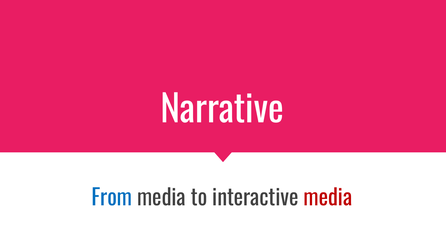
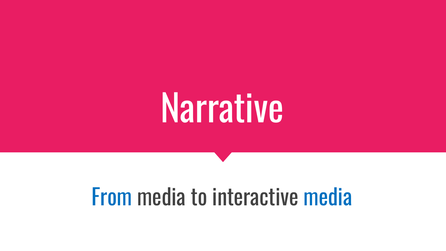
media colour: red -> blue (328, 198)
